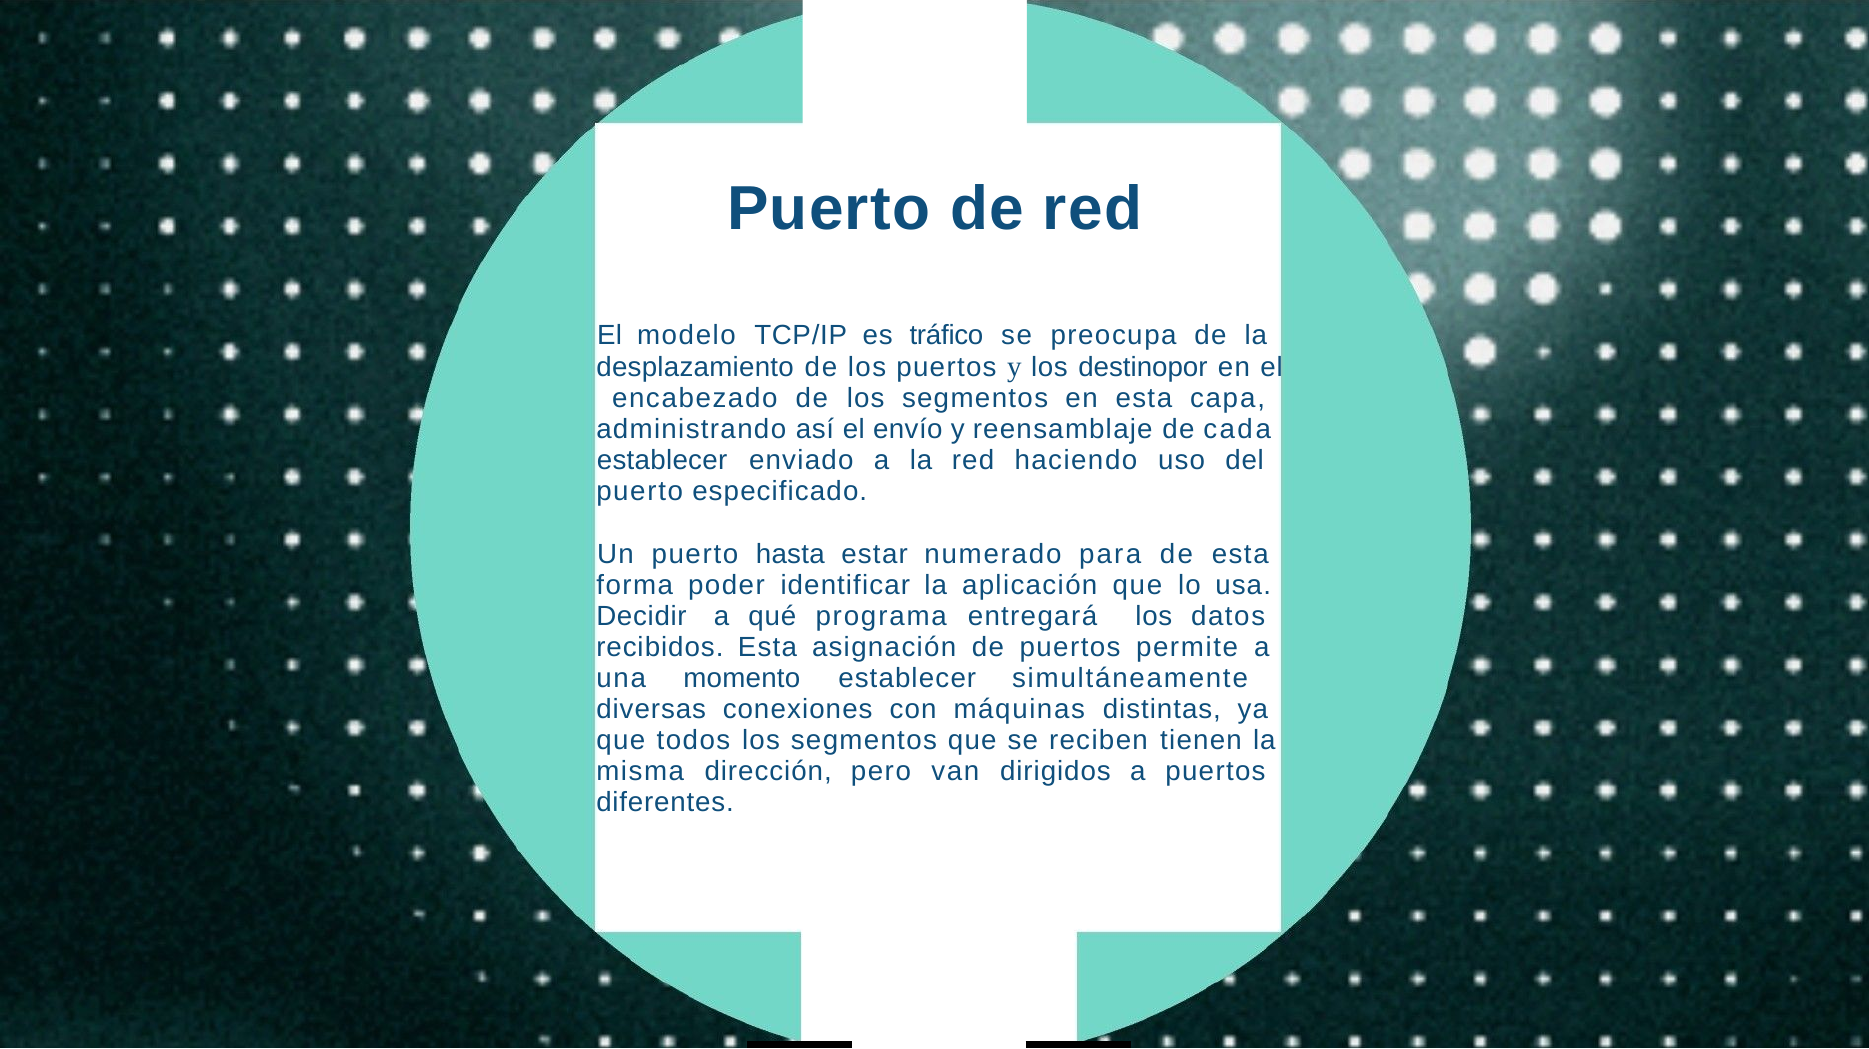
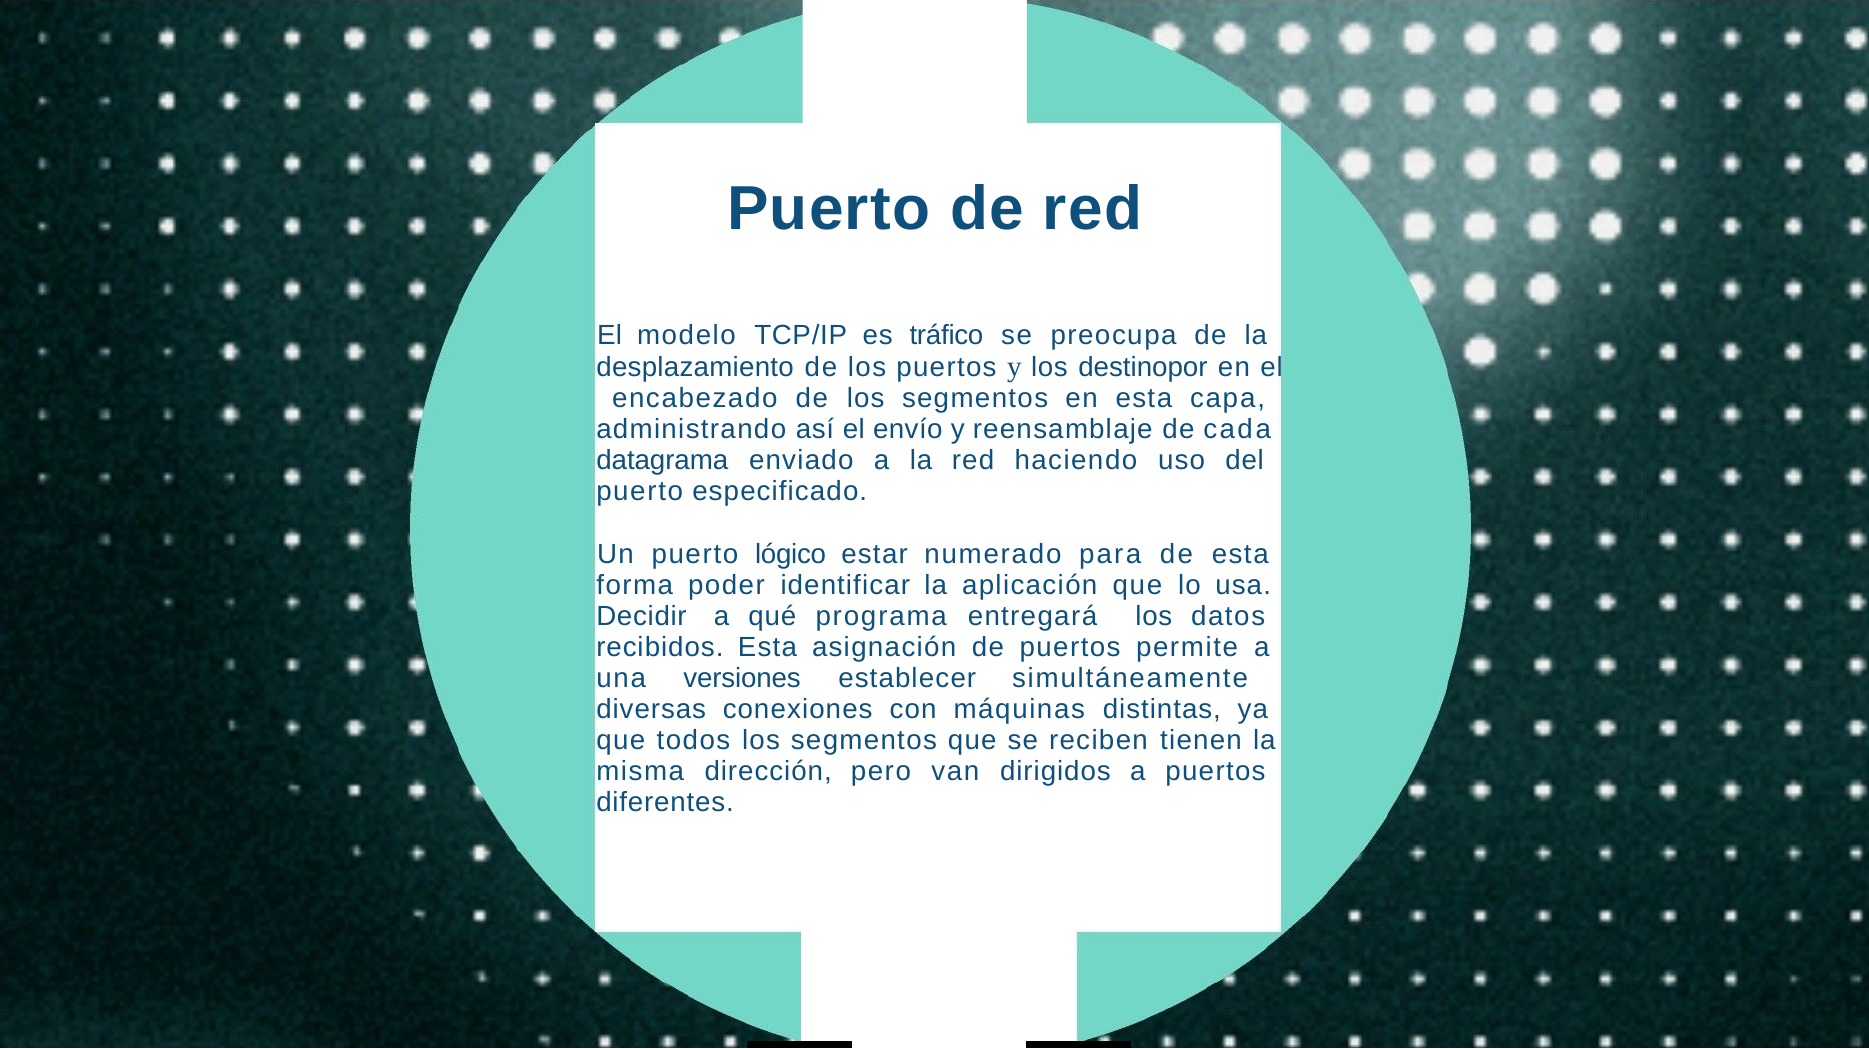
establecer: establecer -> datagrama (662, 461)
hasta: hasta -> lógico (791, 555)
momento: momento -> versiones (742, 679)
